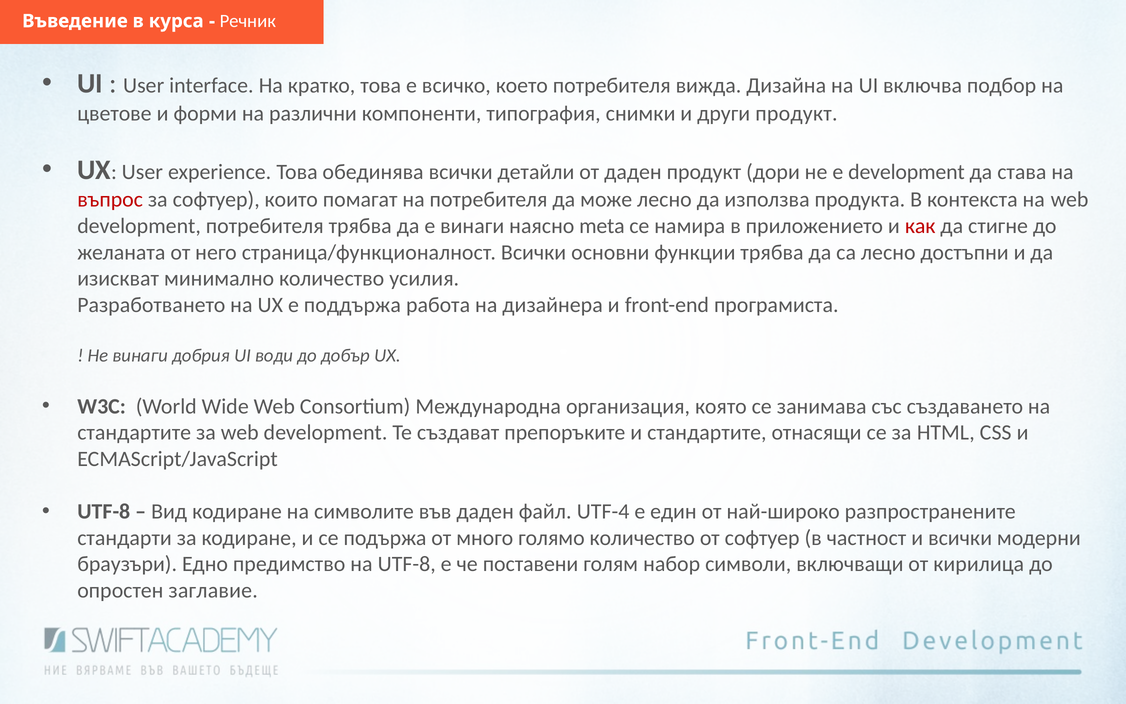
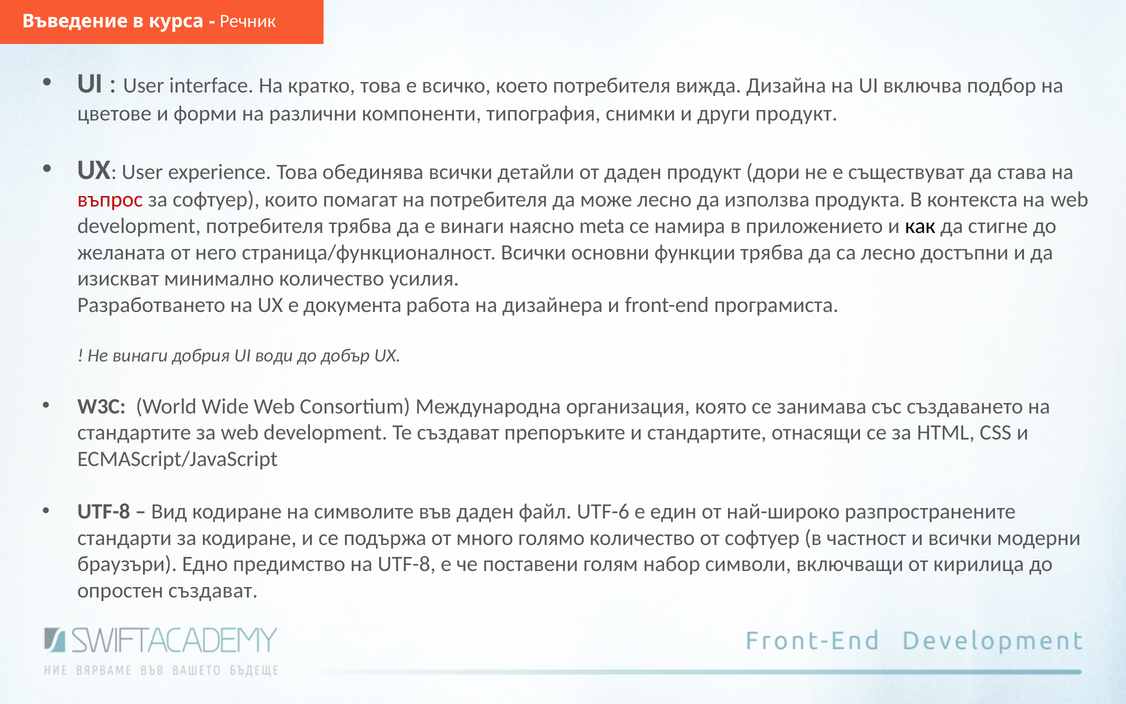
е development: development -> съществуват (906, 172)
как colour: red -> black (920, 226)
поддържа: поддържа -> документа (353, 305)
UTF-4: UTF-4 -> UTF-6 (603, 511)
опростен заглавие: заглавие -> създават (213, 590)
